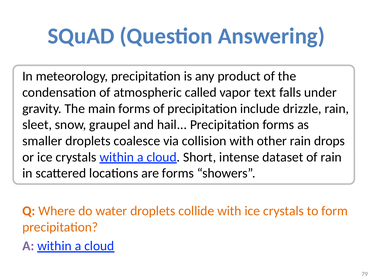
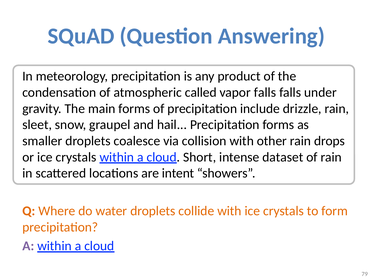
vapor text: text -> falls (265, 92)
are forms: forms -> intent (178, 173)
